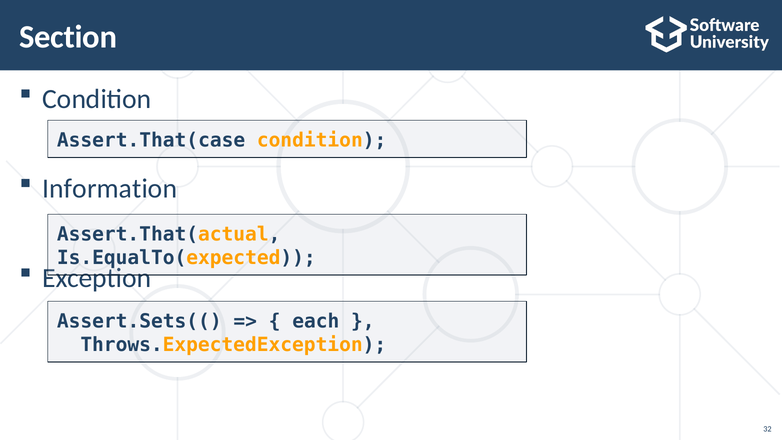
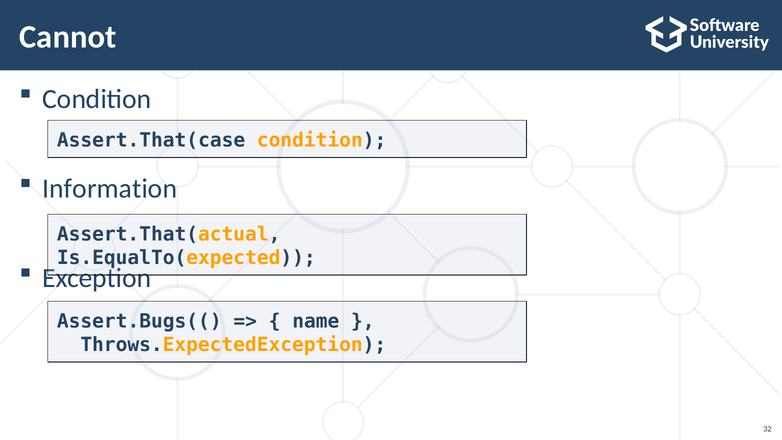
Section: Section -> Cannot (68, 37)
Assert.Sets((: Assert.Sets(( -> Assert.Bugs(( (139, 321)
each: each -> name (316, 321)
